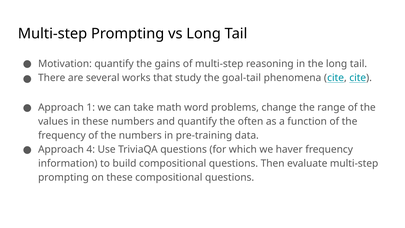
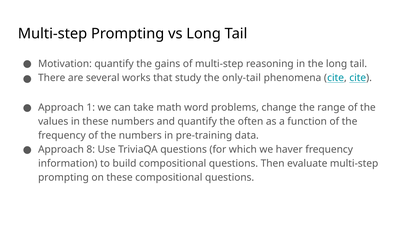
goal-tail: goal-tail -> only-tail (242, 78)
4: 4 -> 8 (91, 149)
